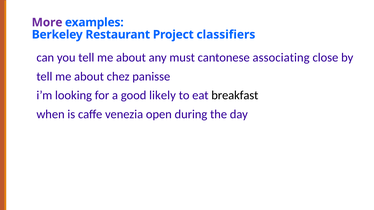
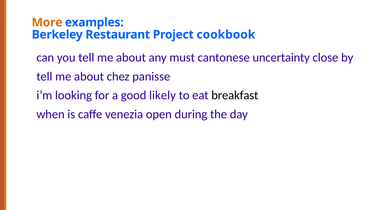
More colour: purple -> orange (47, 22)
classifiers: classifiers -> cookbook (226, 35)
associating: associating -> uncertainty (281, 58)
